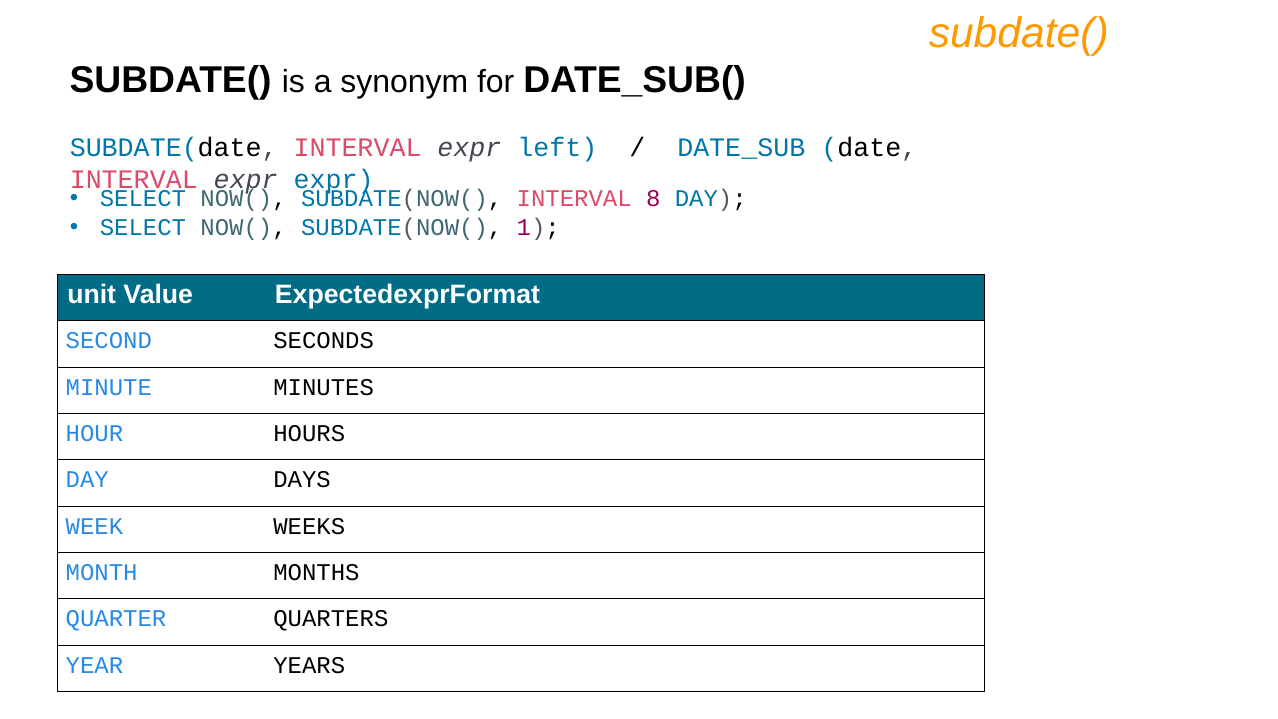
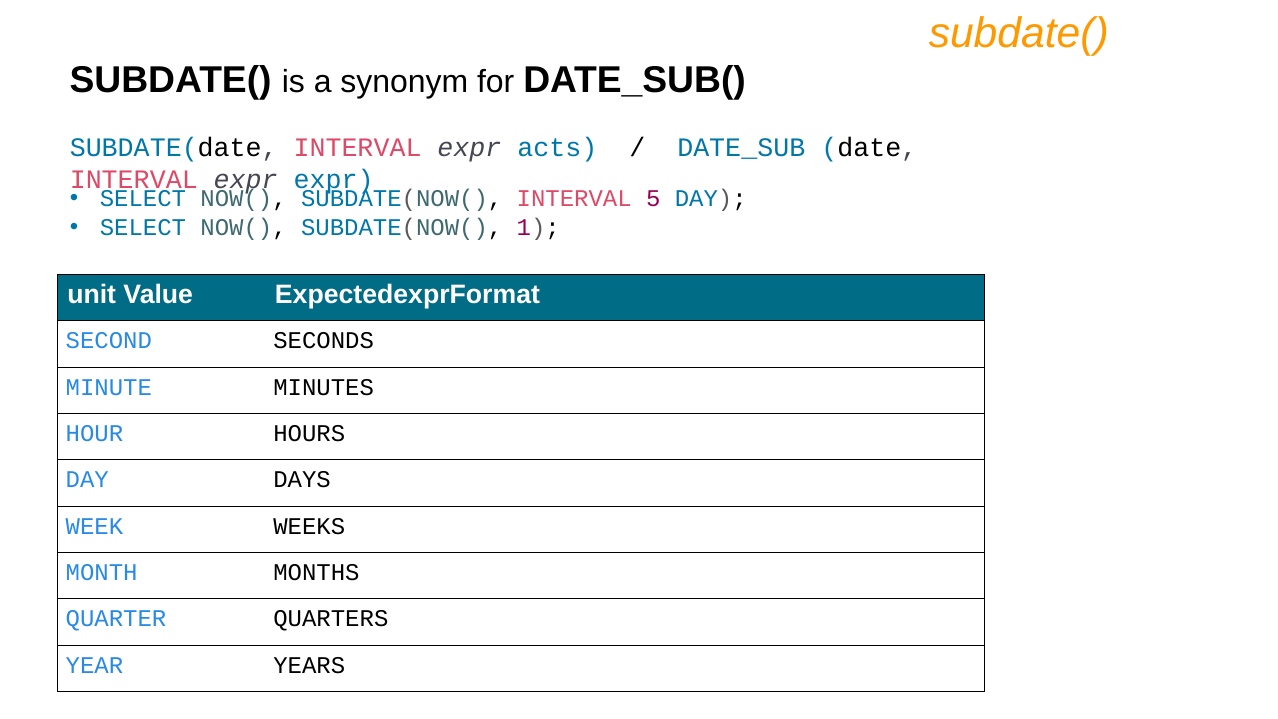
left: left -> acts (557, 148)
8: 8 -> 5 (653, 199)
